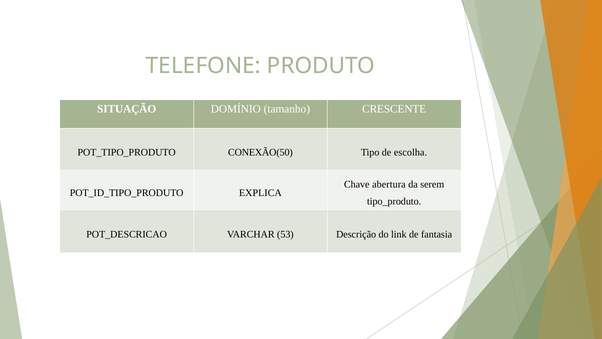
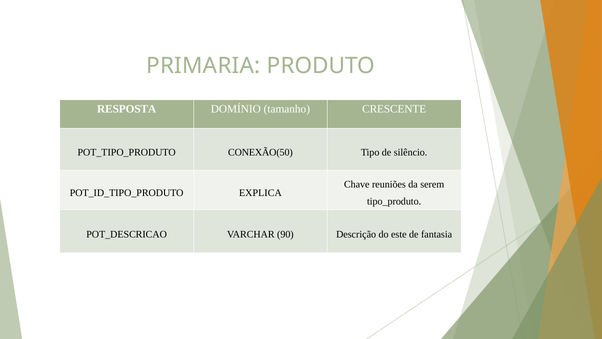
TELEFONE: TELEFONE -> PRIMARIA (203, 66)
SITUAÇÃO: SITUAÇÃO -> RESPOSTA (127, 109)
escolha: escolha -> silêncio (411, 152)
abertura: abertura -> reuniões (389, 184)
53: 53 -> 90 (285, 234)
link: link -> este (399, 234)
